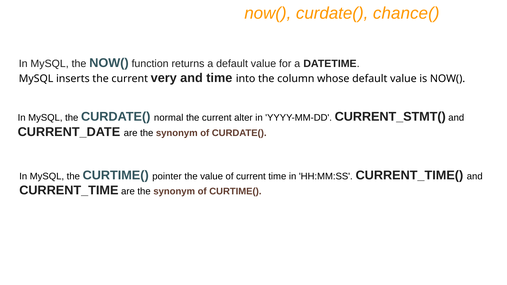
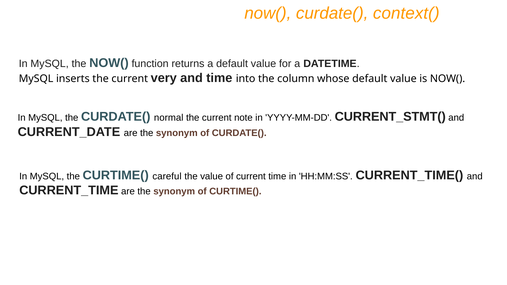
chance(: chance( -> context( (406, 13)
alter: alter -> note (243, 118)
pointer: pointer -> careful (167, 176)
